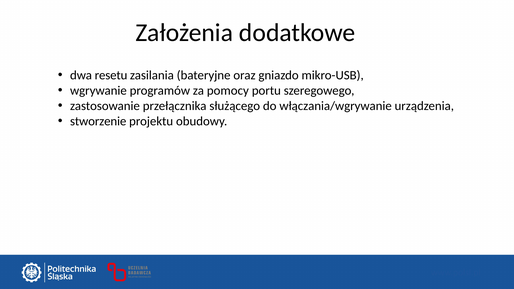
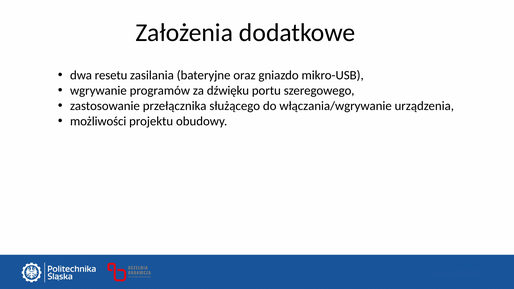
pomocy: pomocy -> dźwięku (228, 91)
stworzenie: stworzenie -> możliwości (98, 121)
